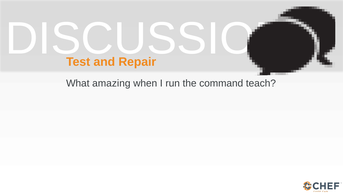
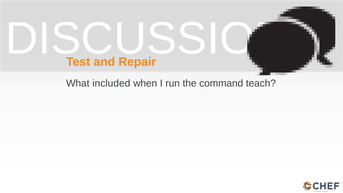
amazing: amazing -> included (111, 83)
